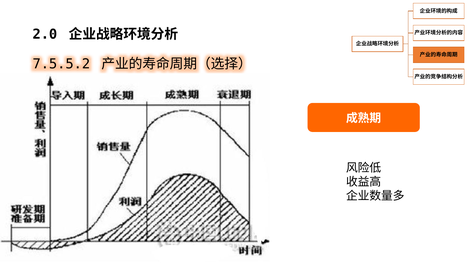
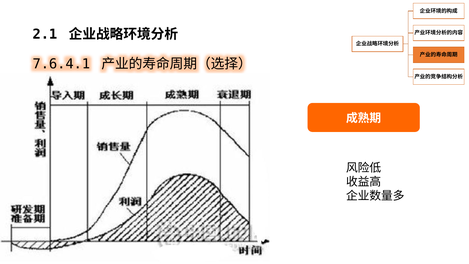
2.0: 2.0 -> 2.1 (45, 34)
7.5.5.2: 7.5.5.2 -> 7.6.4.1 (61, 64)
